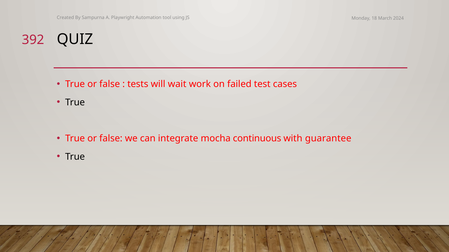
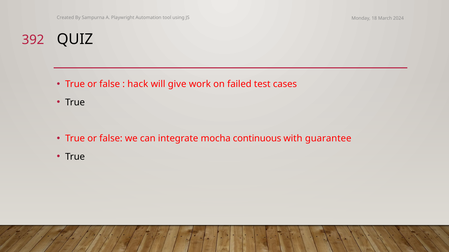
tests: tests -> hack (138, 84)
wait: wait -> give (177, 84)
